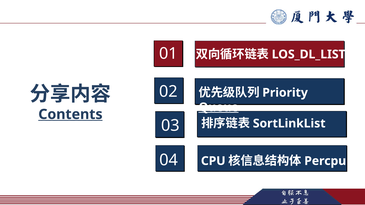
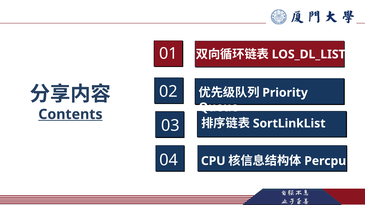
Queue underline: present -> none (219, 107)
